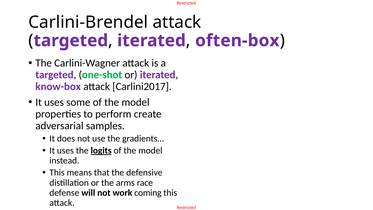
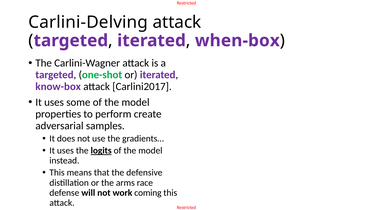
Carlini-Brendel: Carlini-Brendel -> Carlini-Delving (88, 22)
often-box: often-box -> when-box (237, 41)
